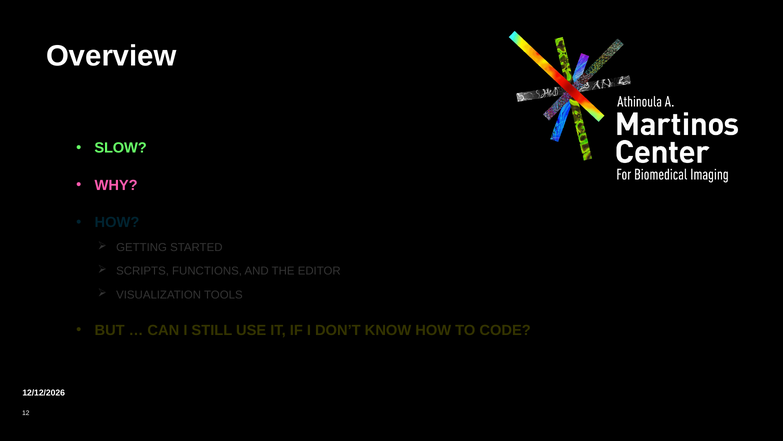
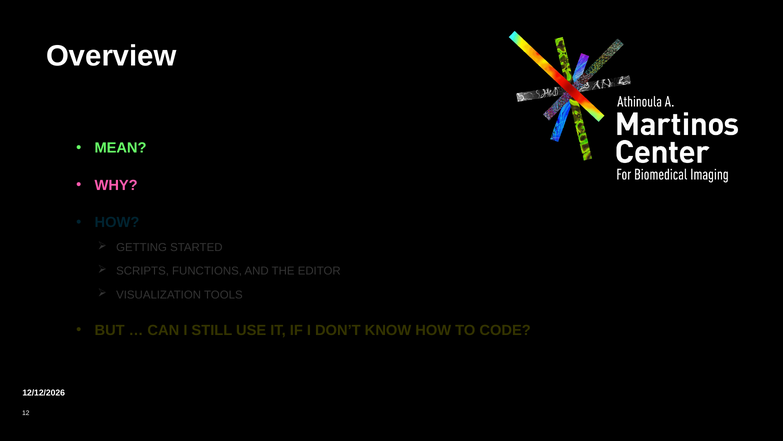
SLOW: SLOW -> MEAN (121, 148)
